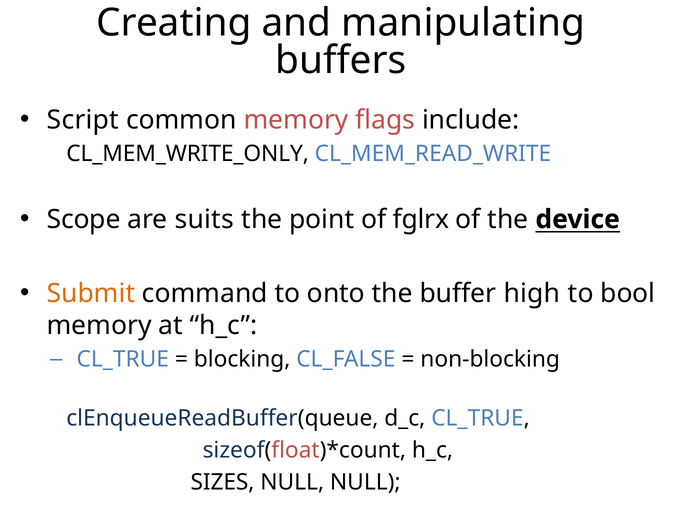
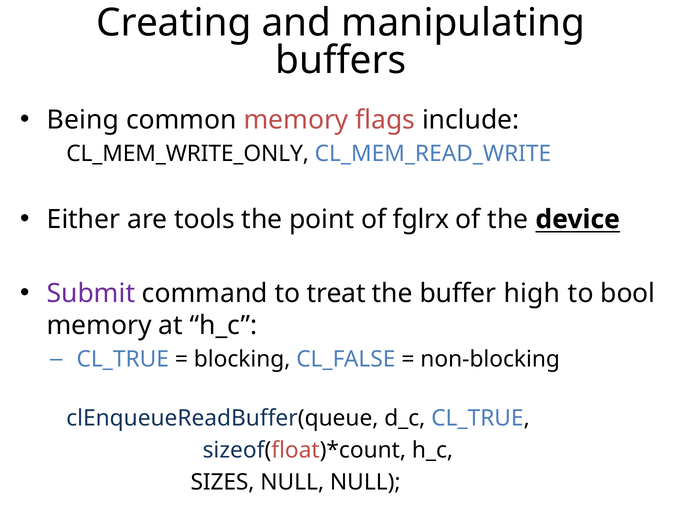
Script: Script -> Being (83, 120)
Scope: Scope -> Either (84, 219)
suits: suits -> tools (205, 219)
Submit colour: orange -> purple (91, 293)
onto: onto -> treat (336, 293)
